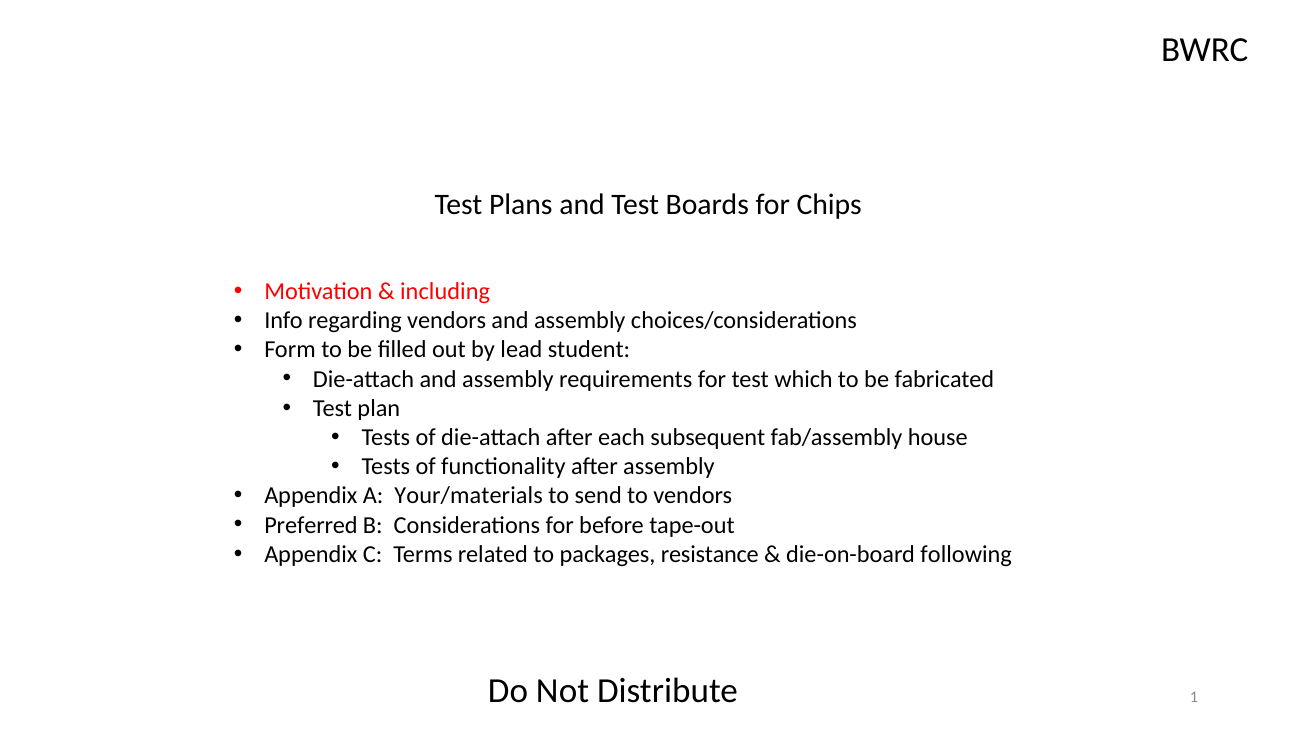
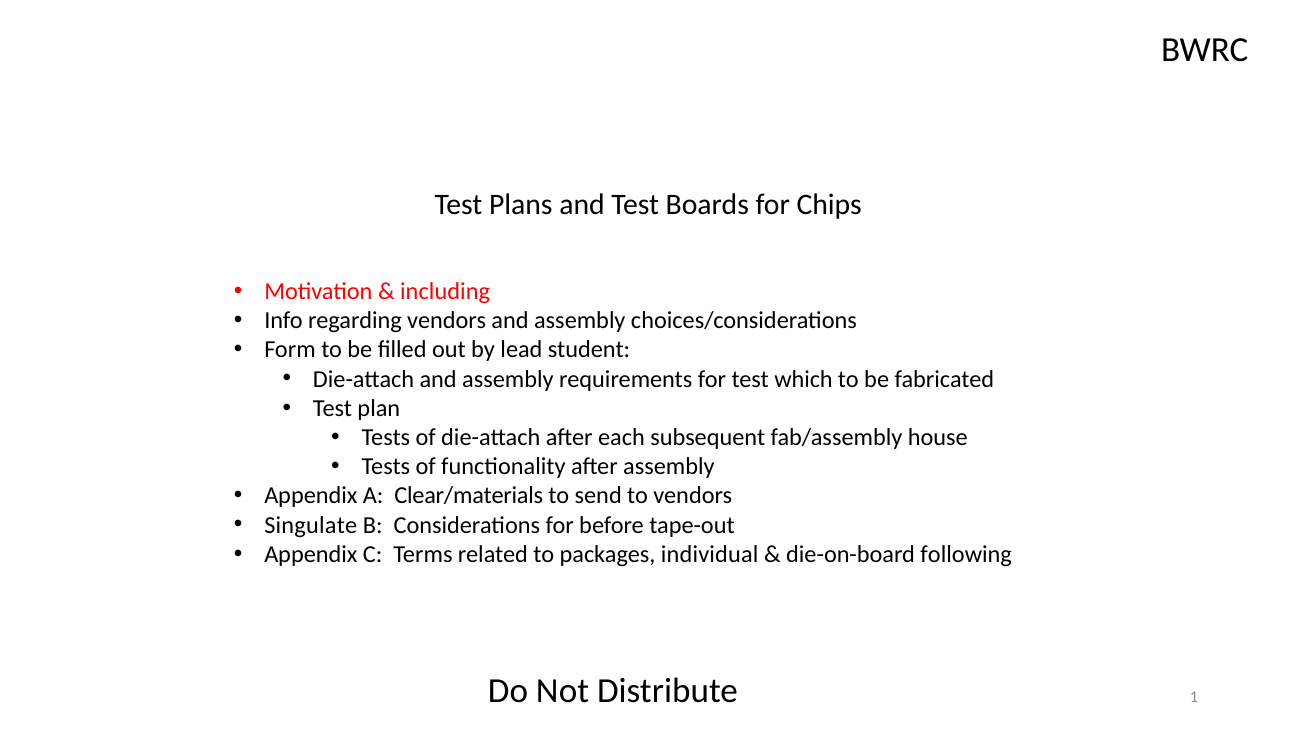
Your/materials: Your/materials -> Clear/materials (469, 496)
Preferred: Preferred -> Singulate (311, 525)
resistance: resistance -> individual (710, 554)
